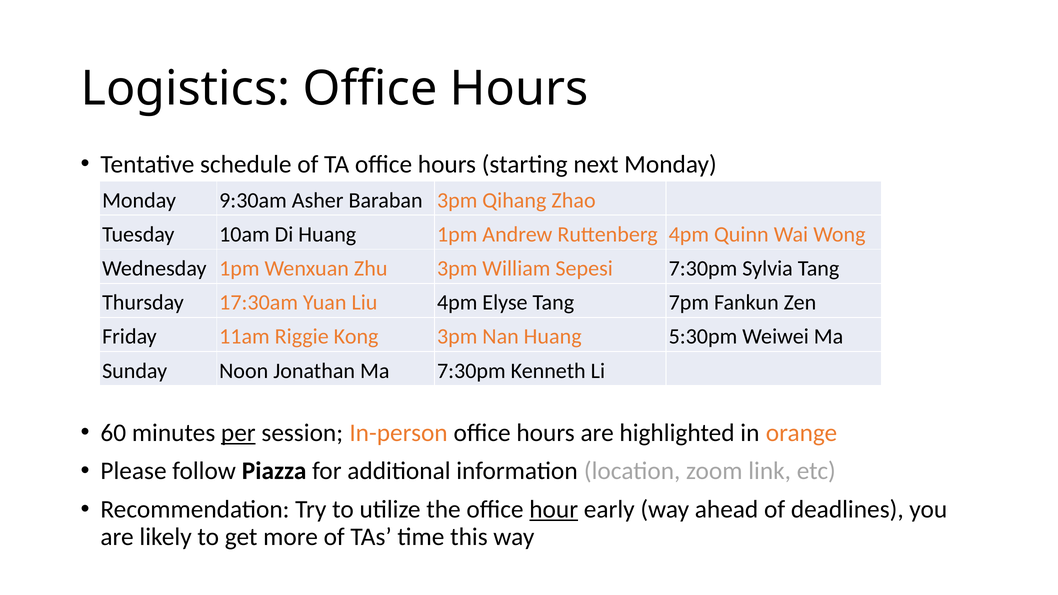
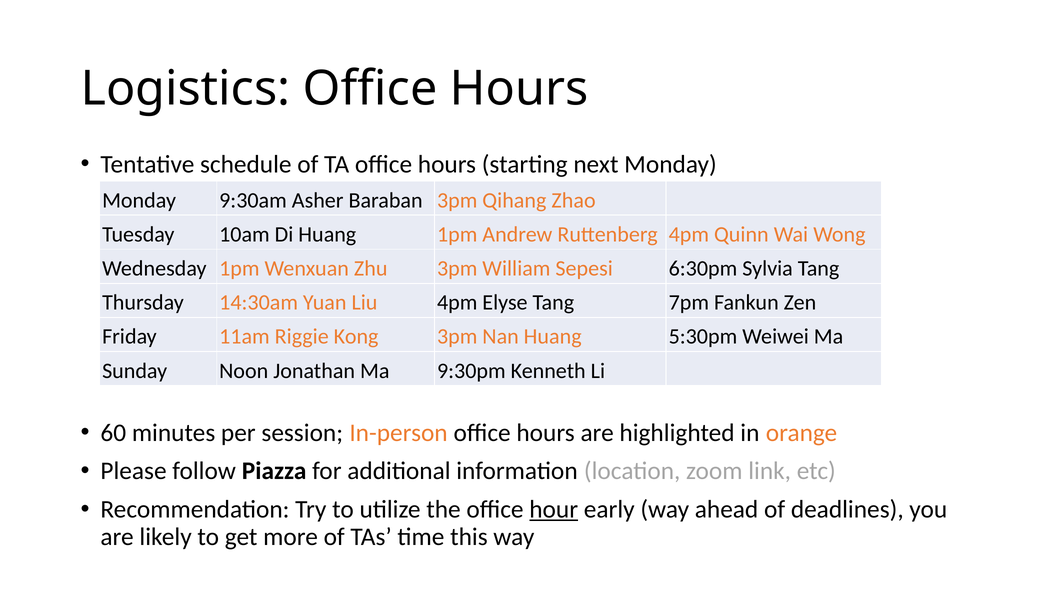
Sepesi 7:30pm: 7:30pm -> 6:30pm (703, 269)
17:30am: 17:30am -> 14:30am (259, 303)
Ma 7:30pm: 7:30pm -> 9:30pm (471, 371)
per underline: present -> none (238, 433)
